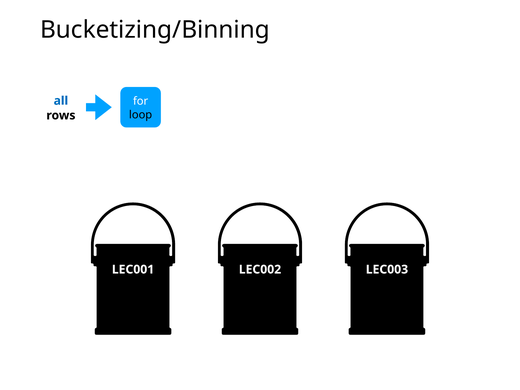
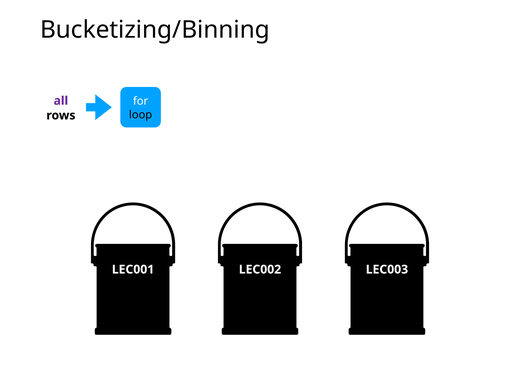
all colour: blue -> purple (61, 101)
